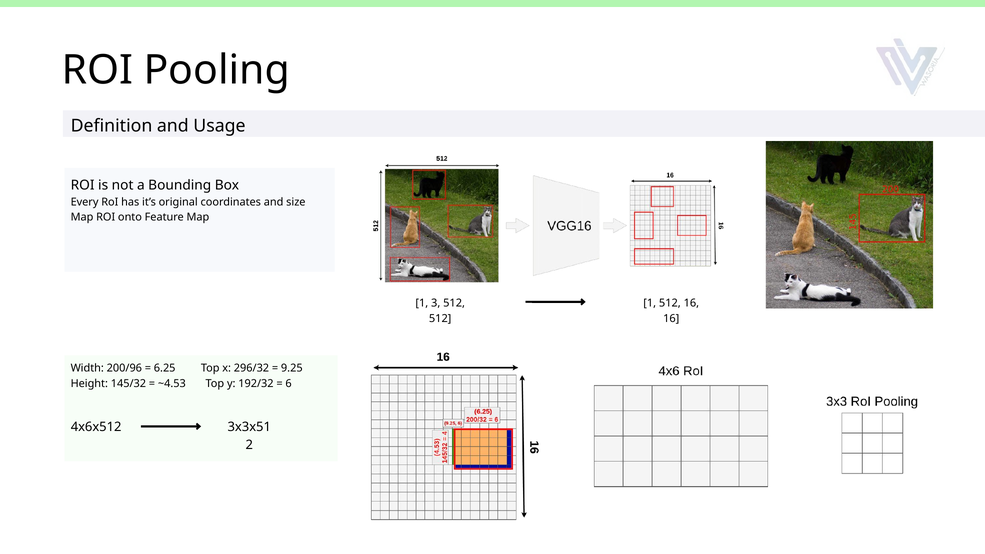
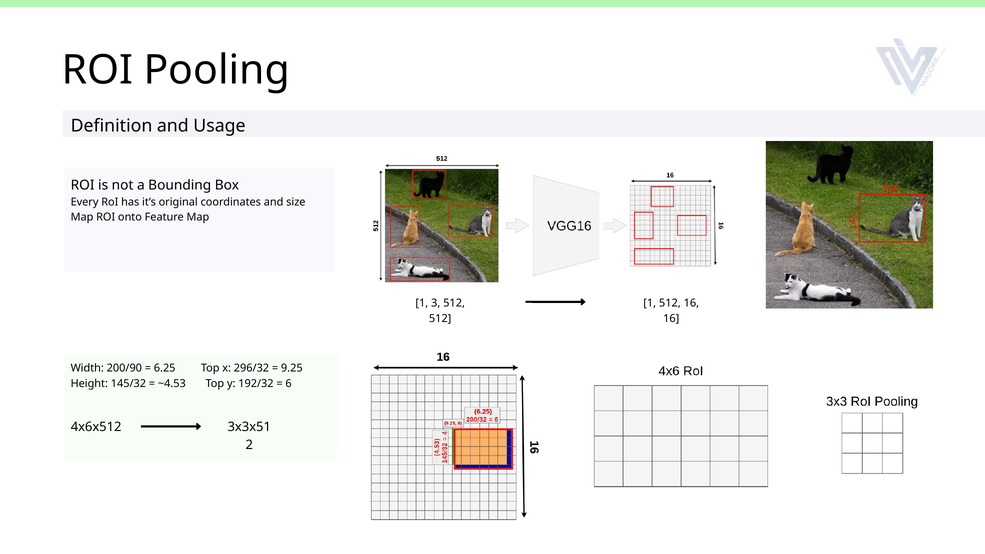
200/96: 200/96 -> 200/90 (124, 368)
